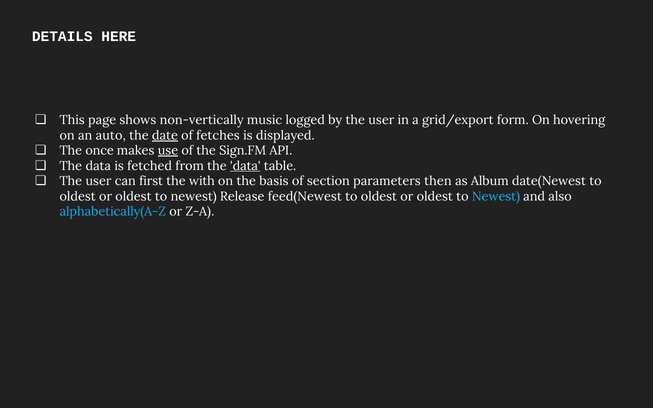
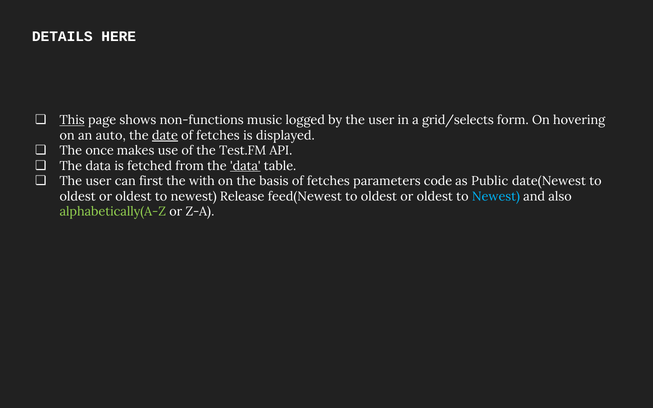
This underline: none -> present (72, 120)
non-vertically: non-vertically -> non-functions (202, 120)
grid/export: grid/export -> grid/selects (458, 120)
use underline: present -> none (168, 151)
Sign.FM: Sign.FM -> Test.FM (243, 151)
basis of section: section -> fetches (328, 181)
then: then -> code (438, 181)
Album: Album -> Public (490, 181)
alphabetically(A-Z colour: light blue -> light green (113, 212)
